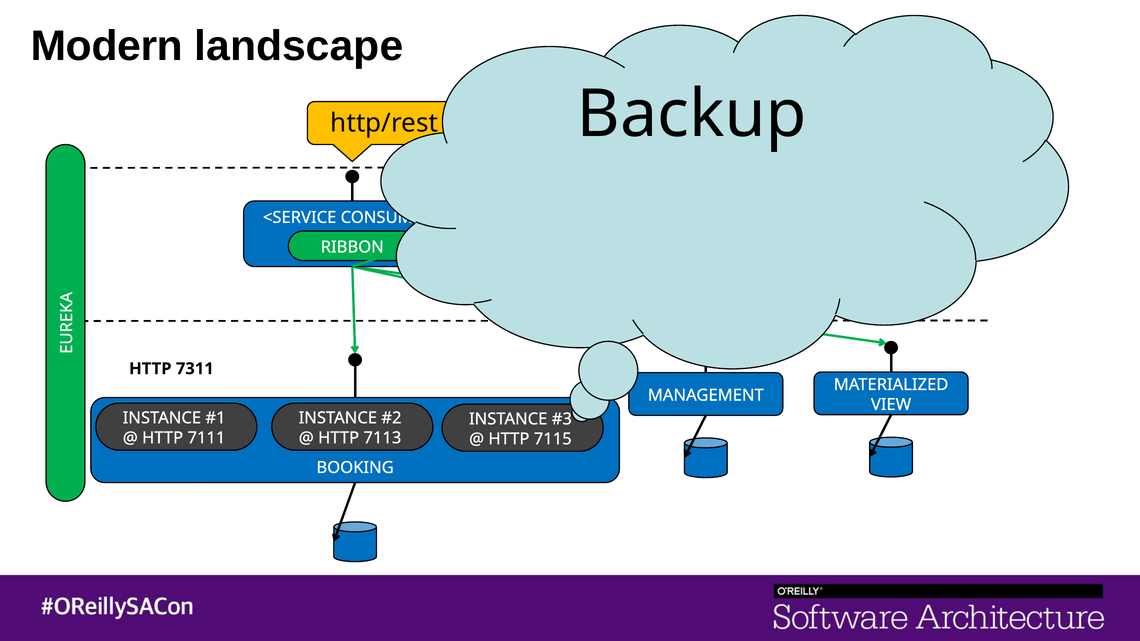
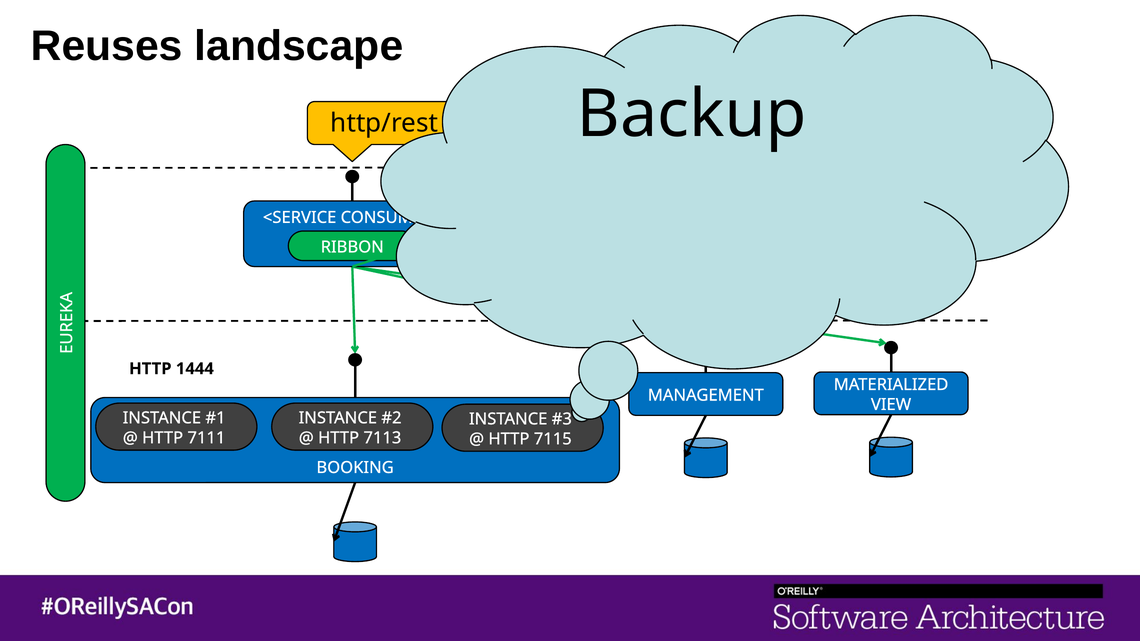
Modern: Modern -> Reuses (107, 46)
7311: 7311 -> 1444 (195, 369)
